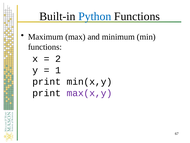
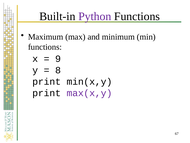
Python colour: blue -> purple (95, 16)
2: 2 -> 9 (58, 59)
1: 1 -> 8 (58, 70)
